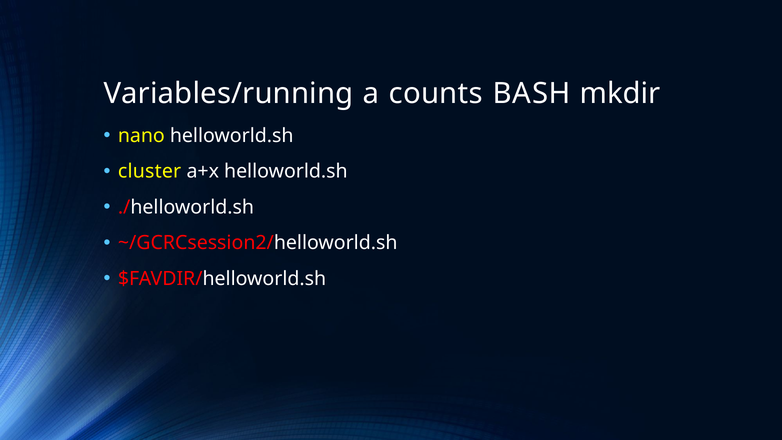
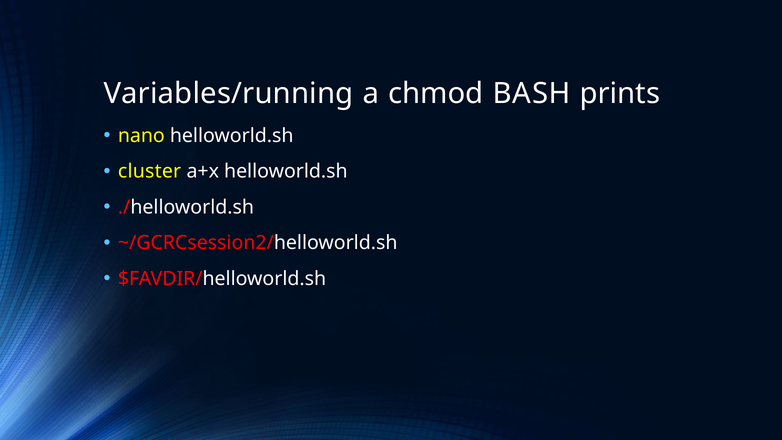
counts: counts -> chmod (436, 93)
mkdir: mkdir -> prints (620, 93)
